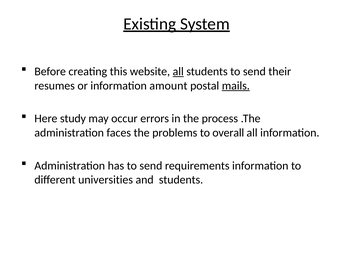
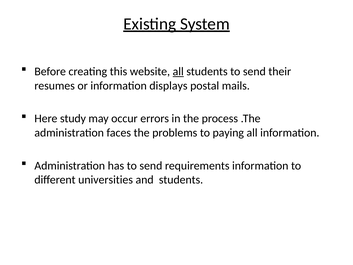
amount: amount -> displays (168, 86)
mails underline: present -> none (236, 86)
overall: overall -> paying (228, 133)
